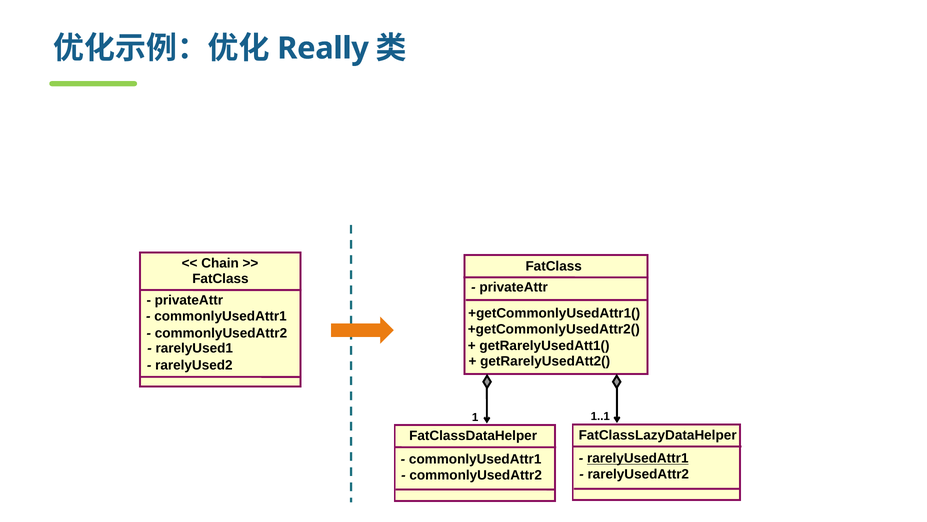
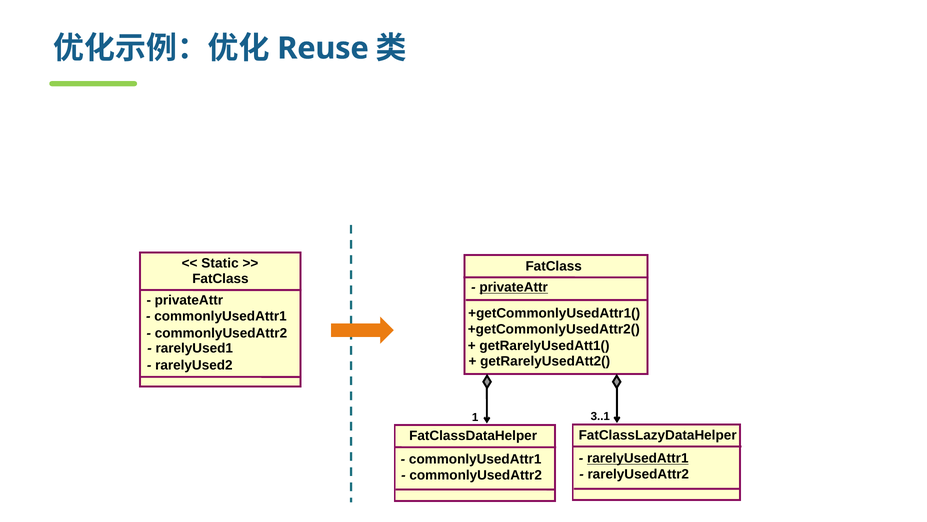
Really: Really -> Reuse (323, 48)
Chain: Chain -> Static (220, 263)
privateAttr underline: none -> present (514, 287)
1..1: 1..1 -> 3..1 (600, 416)
